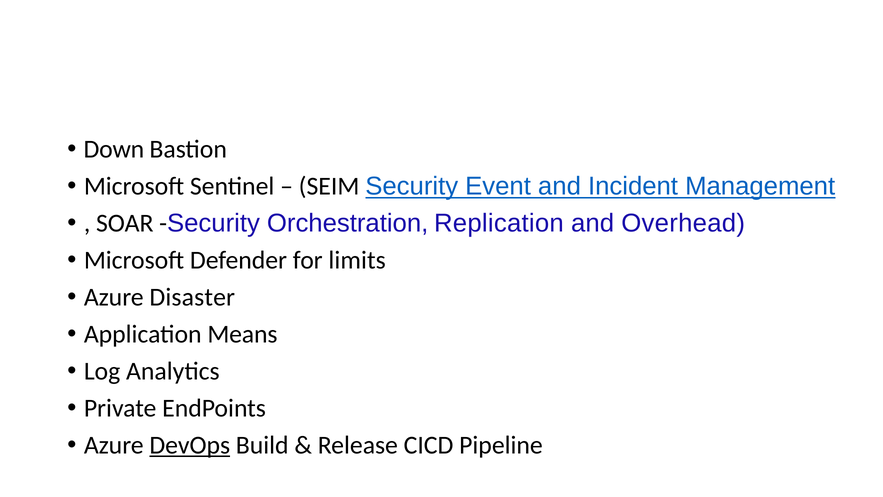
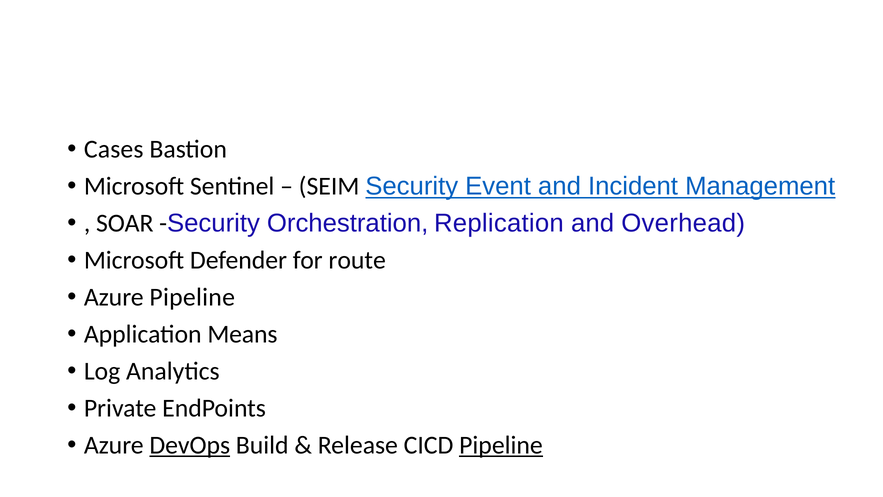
Down: Down -> Cases (114, 149)
limits: limits -> route (357, 260)
Azure Disaster: Disaster -> Pipeline (192, 297)
Pipeline underline: none -> present (501, 445)
